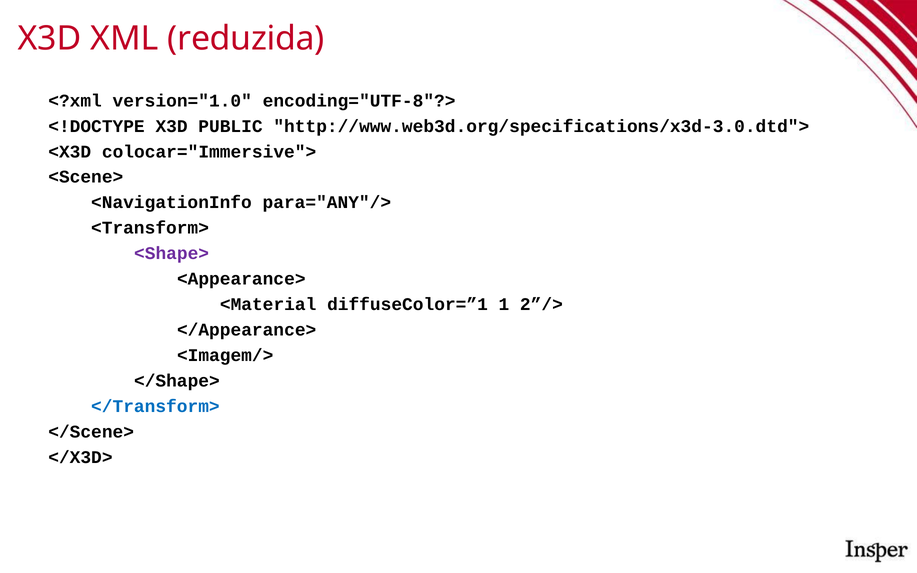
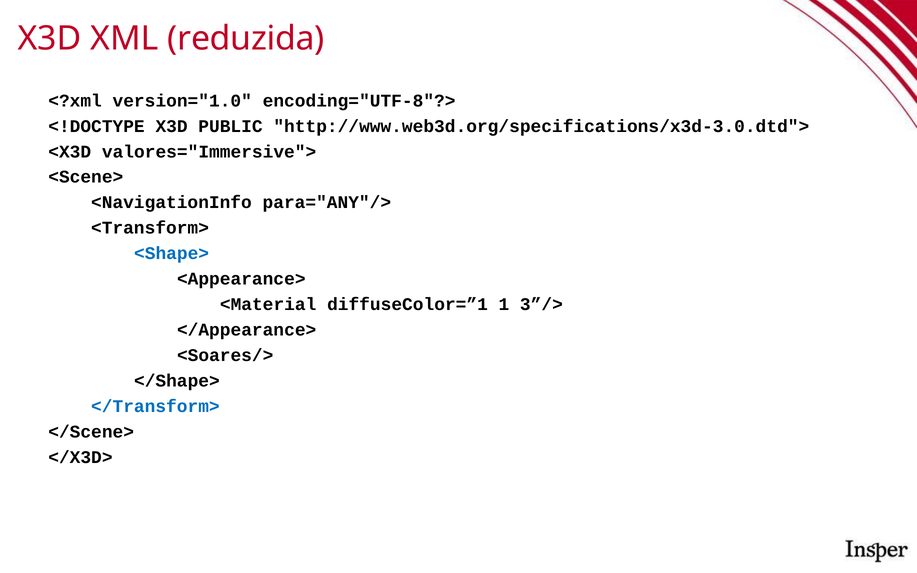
colocar="Immersive">: colocar="Immersive"> -> valores="Immersive"> (209, 152)
<Shape> colour: purple -> blue (172, 254)
2”/>: 2”/> -> 3”/> (541, 305)
<Imagem/>: <Imagem/> -> <Soares/> (225, 356)
